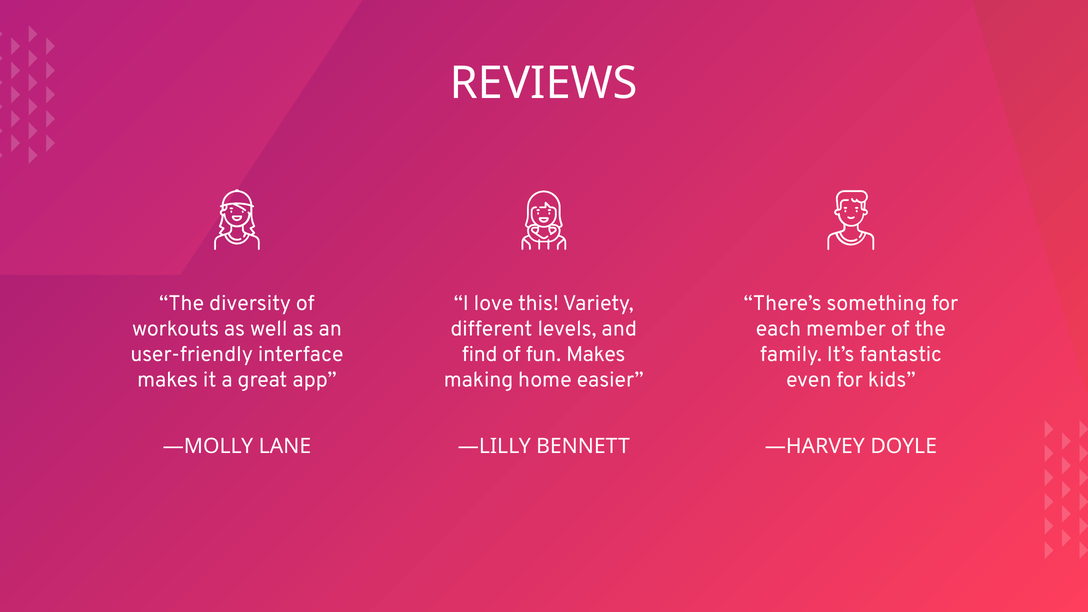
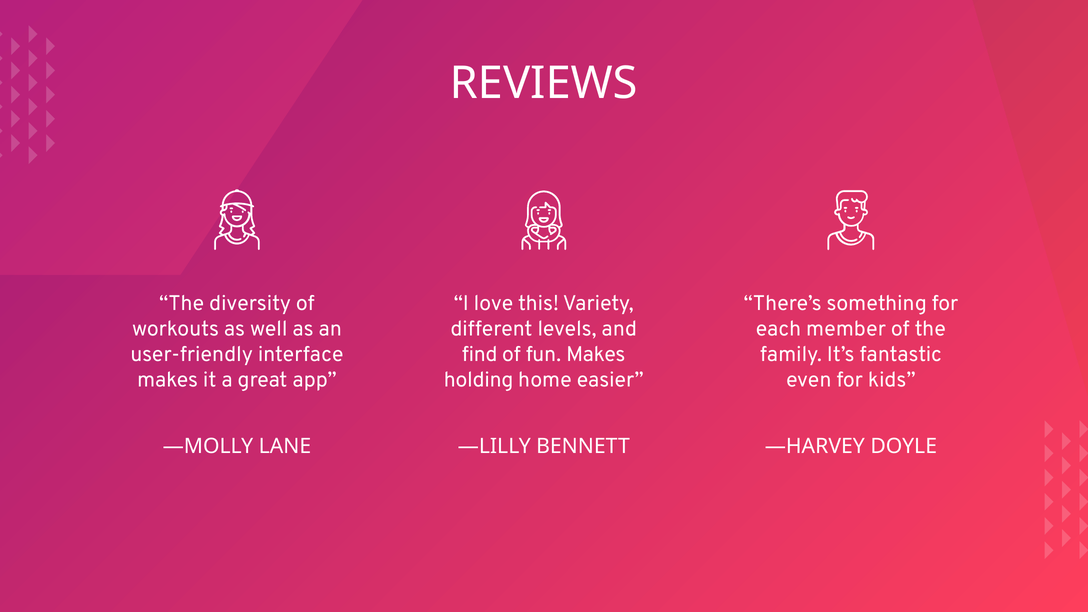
making: making -> holding (479, 380)
